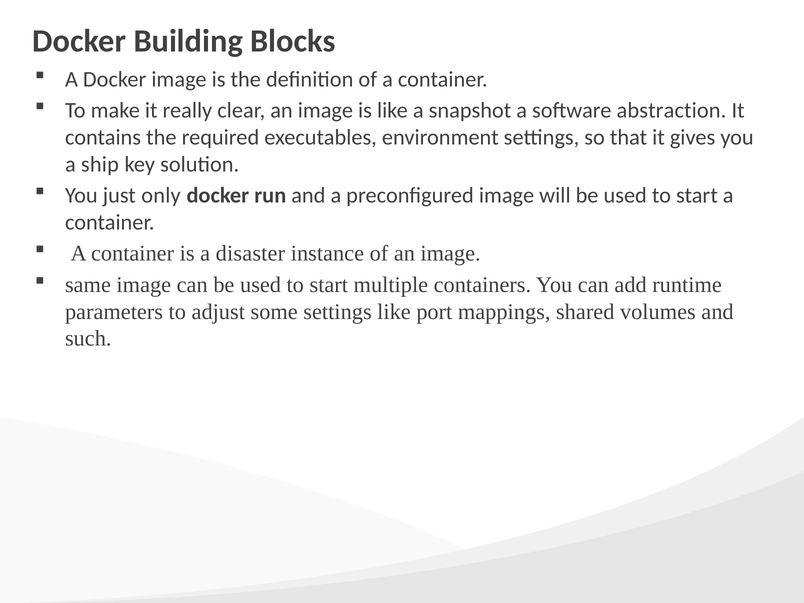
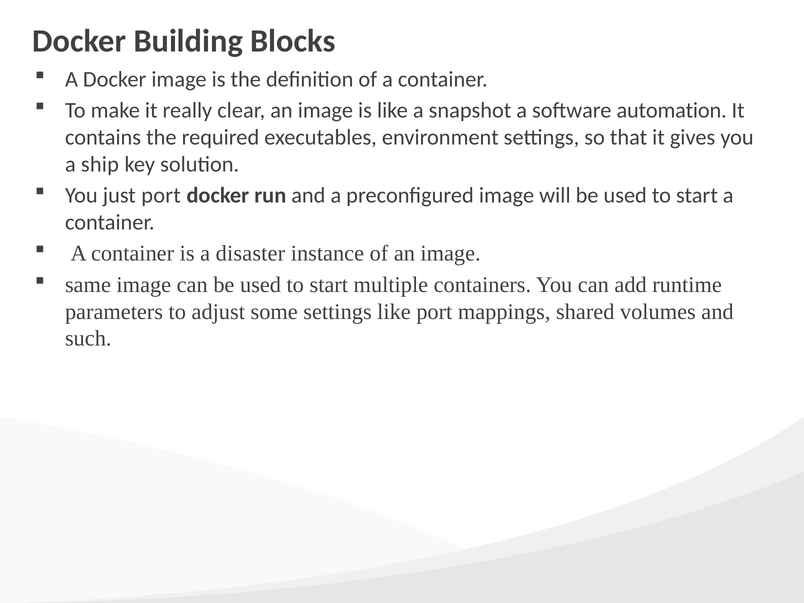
abstraction: abstraction -> automation (672, 111)
just only: only -> port (161, 195)
